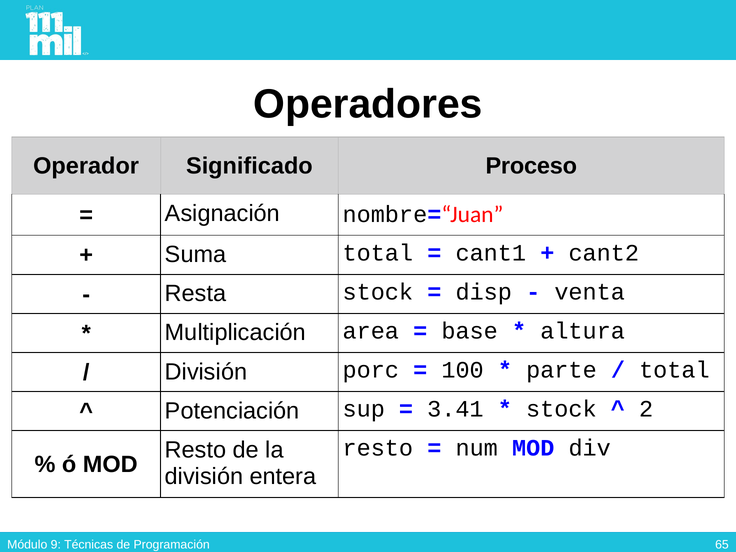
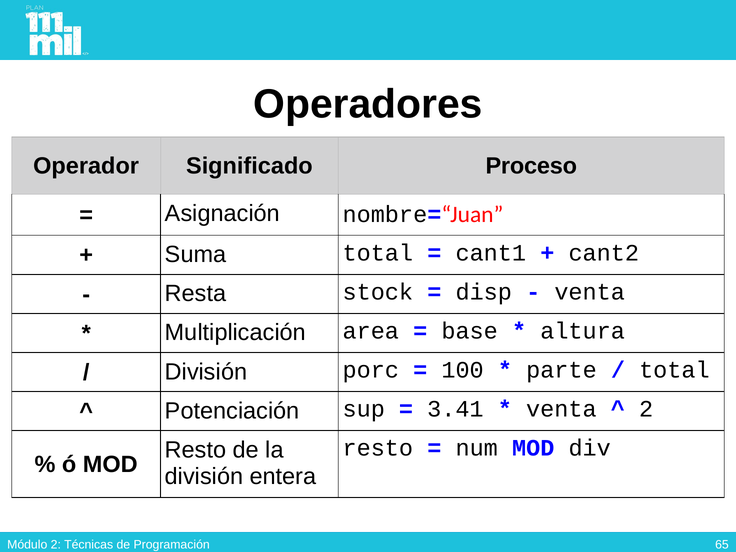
stock: stock -> venta (561, 409)
Módulo 9: 9 -> 2 (56, 545)
